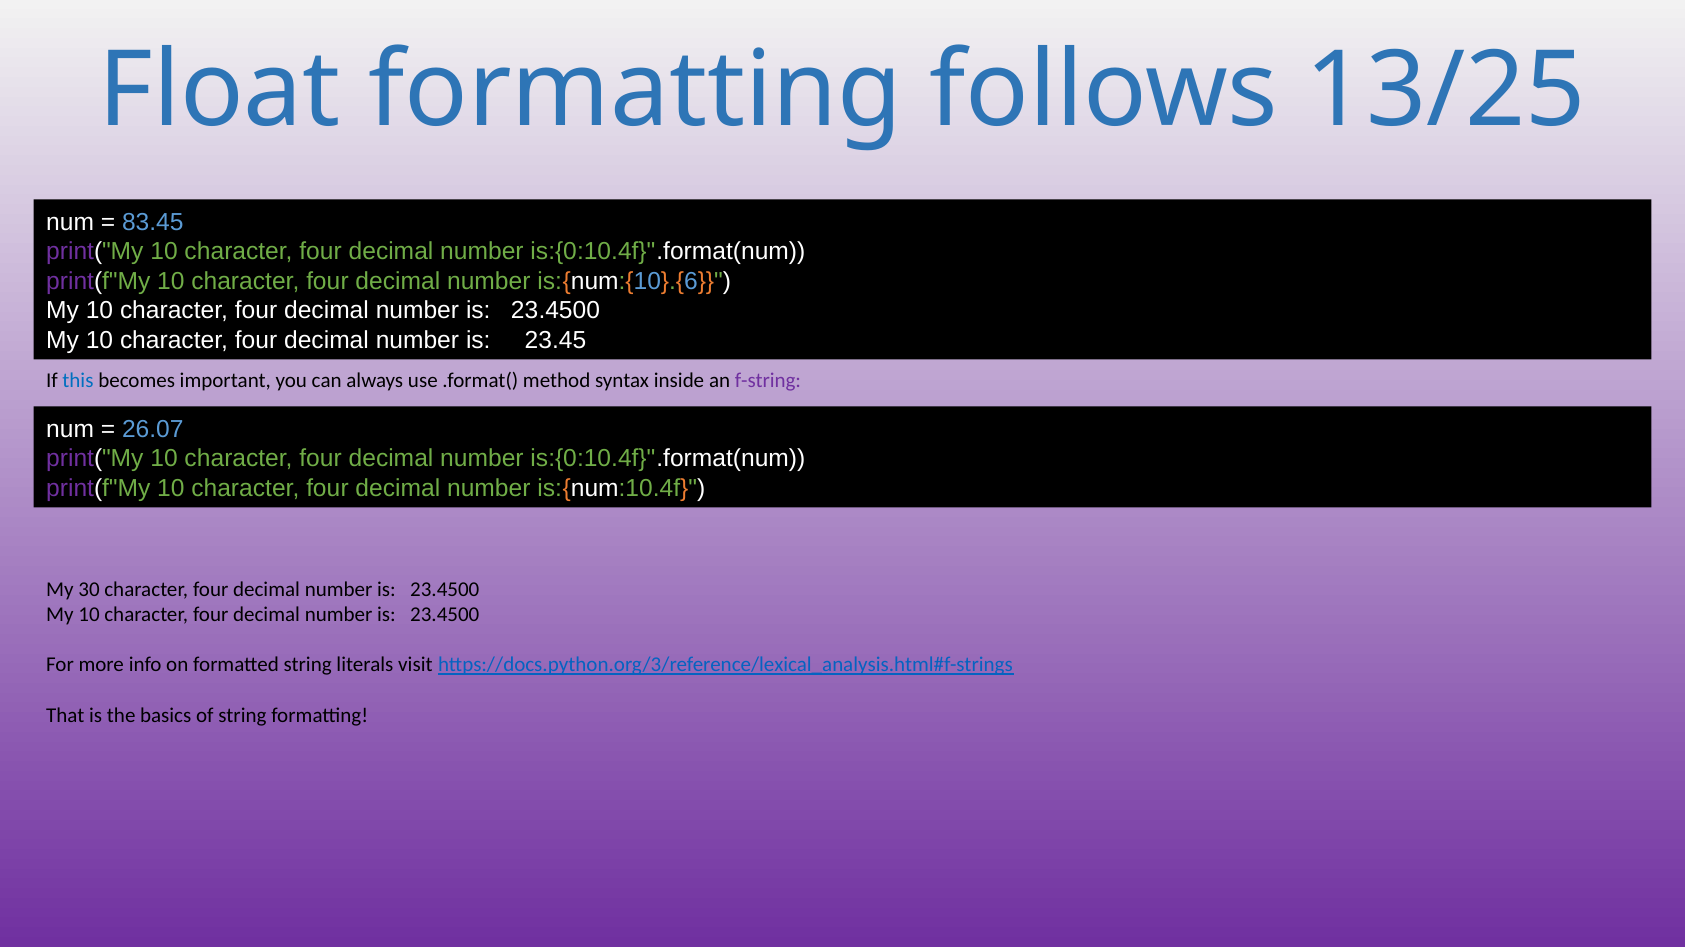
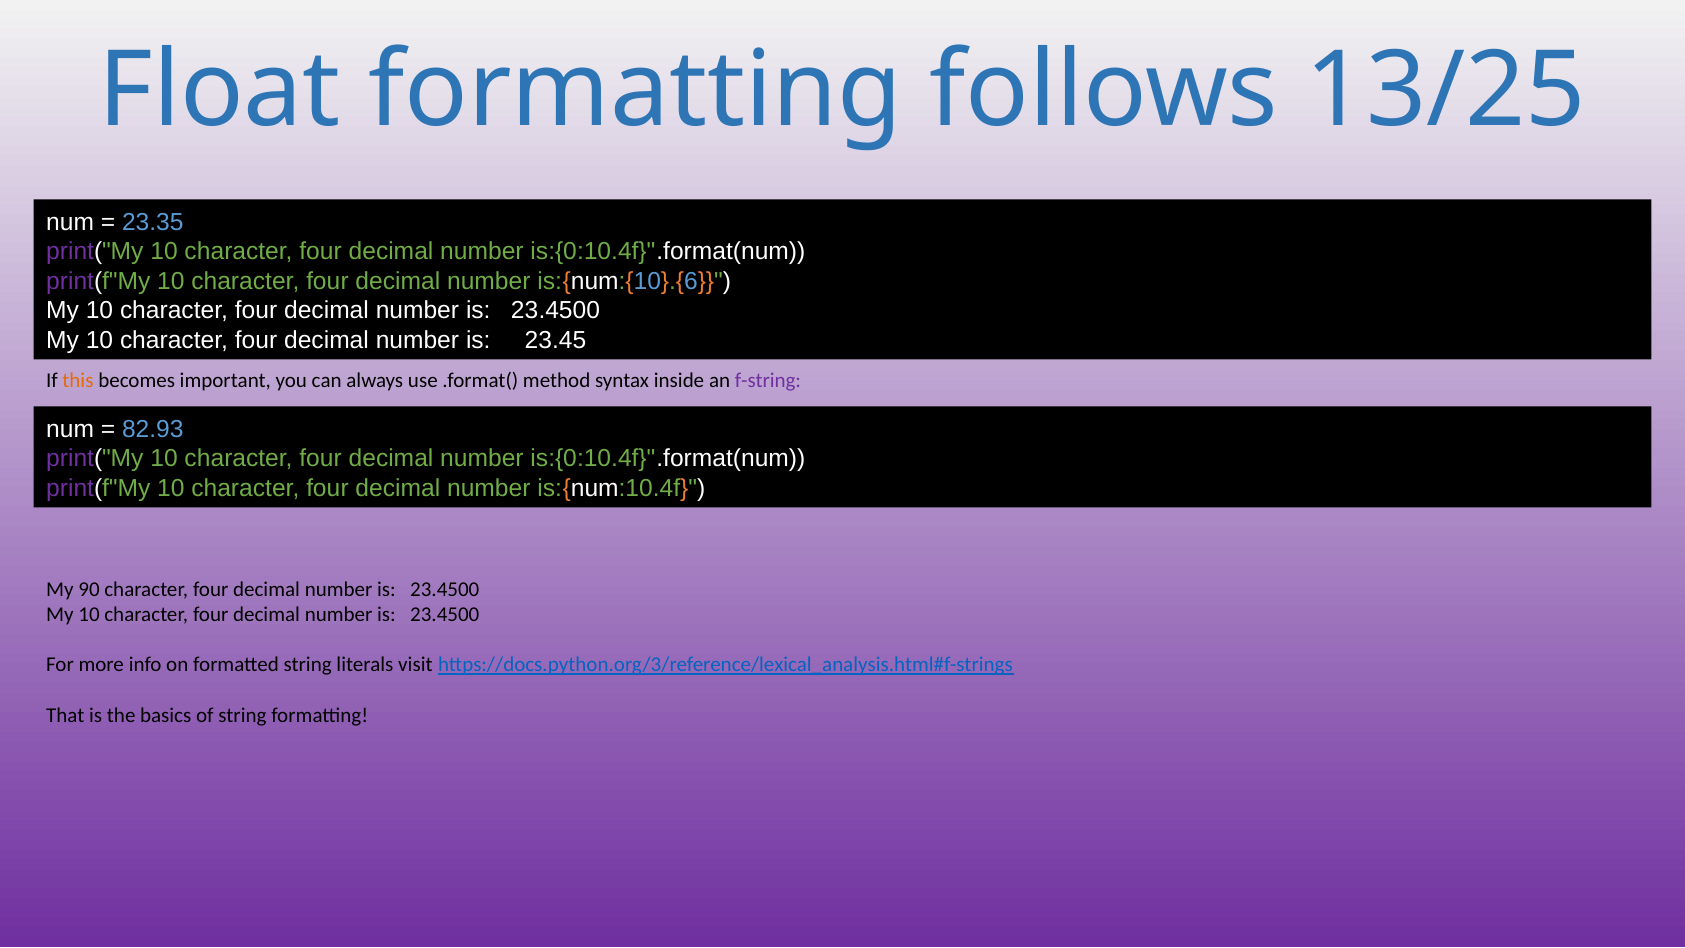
83.45: 83.45 -> 23.35 (153, 222)
this colour: blue -> orange (78, 381)
26.07: 26.07 -> 82.93 (153, 429)
30: 30 -> 90 (89, 589)
